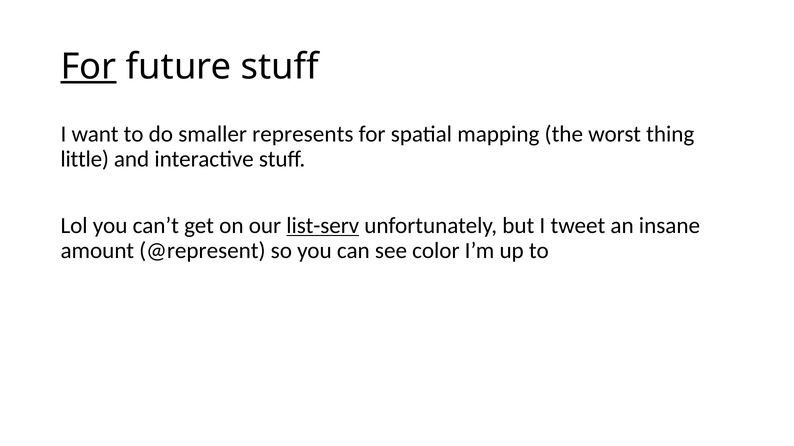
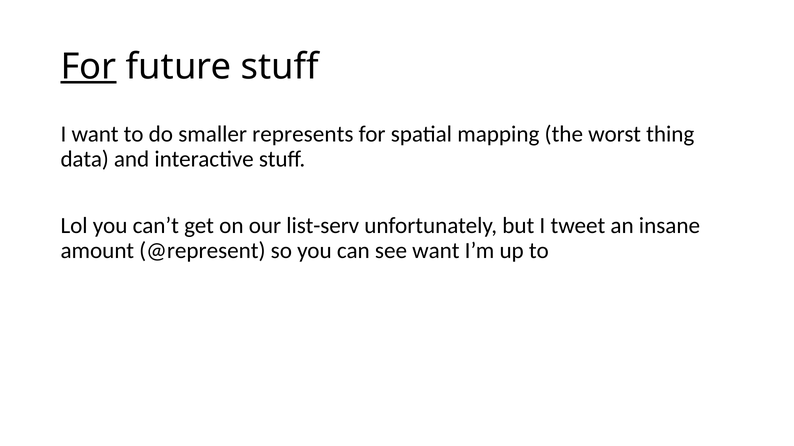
little: little -> data (85, 159)
list-serv underline: present -> none (323, 226)
see color: color -> want (436, 251)
